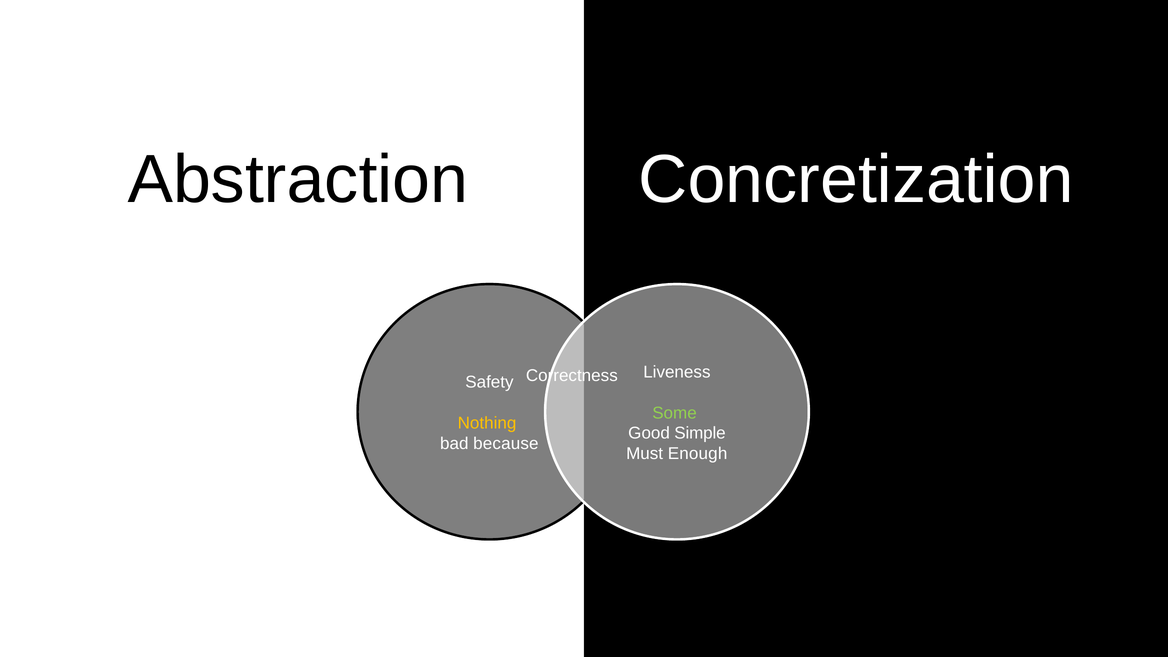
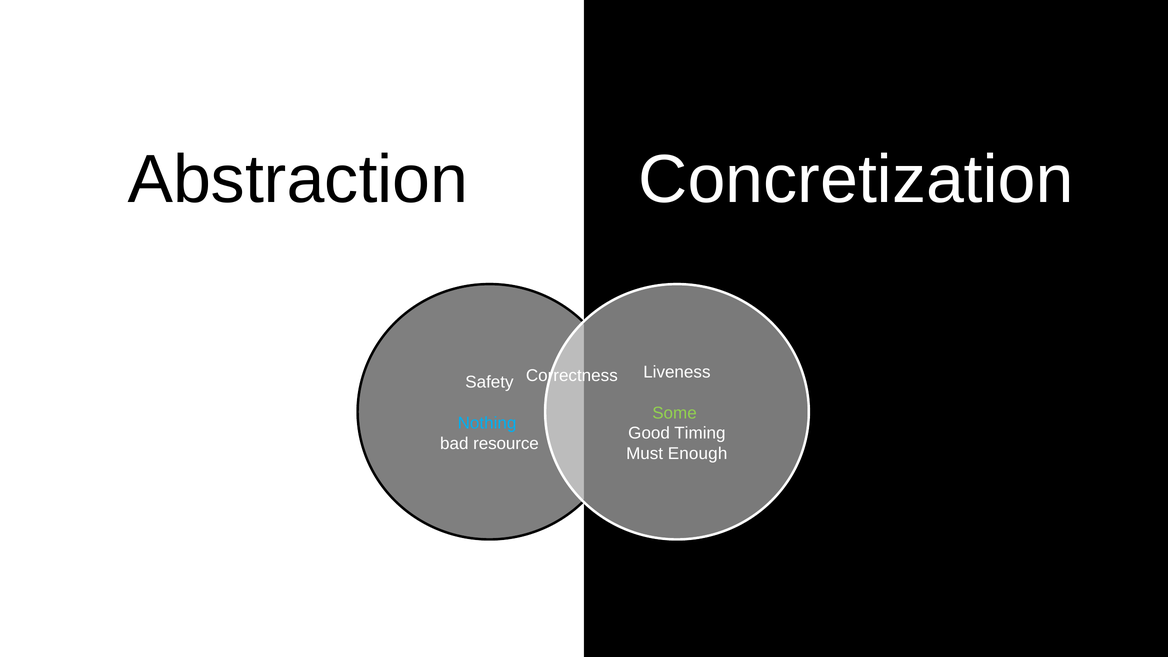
Nothing colour: yellow -> light blue (487, 423)
Good Simple: Simple -> Timing (700, 433)
bad because: because -> resource (506, 444)
